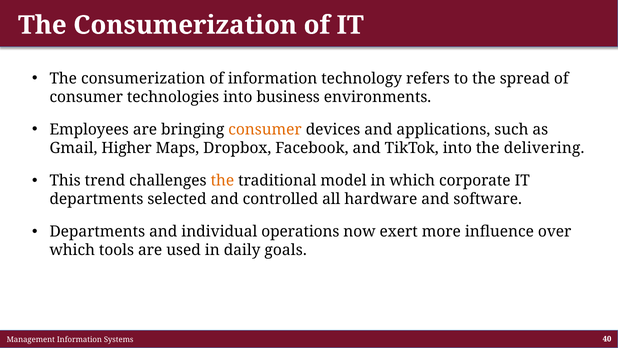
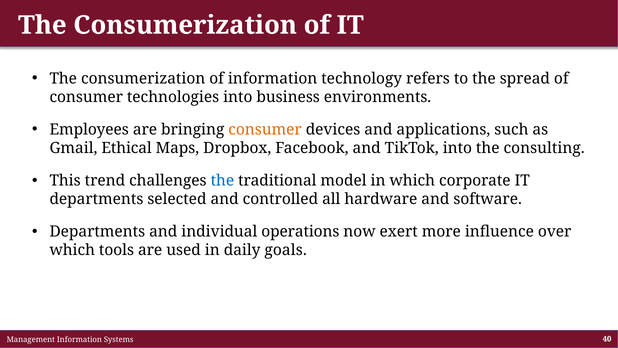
Higher: Higher -> Ethical (127, 148)
delivering: delivering -> consulting (544, 148)
the colour: orange -> blue (222, 181)
